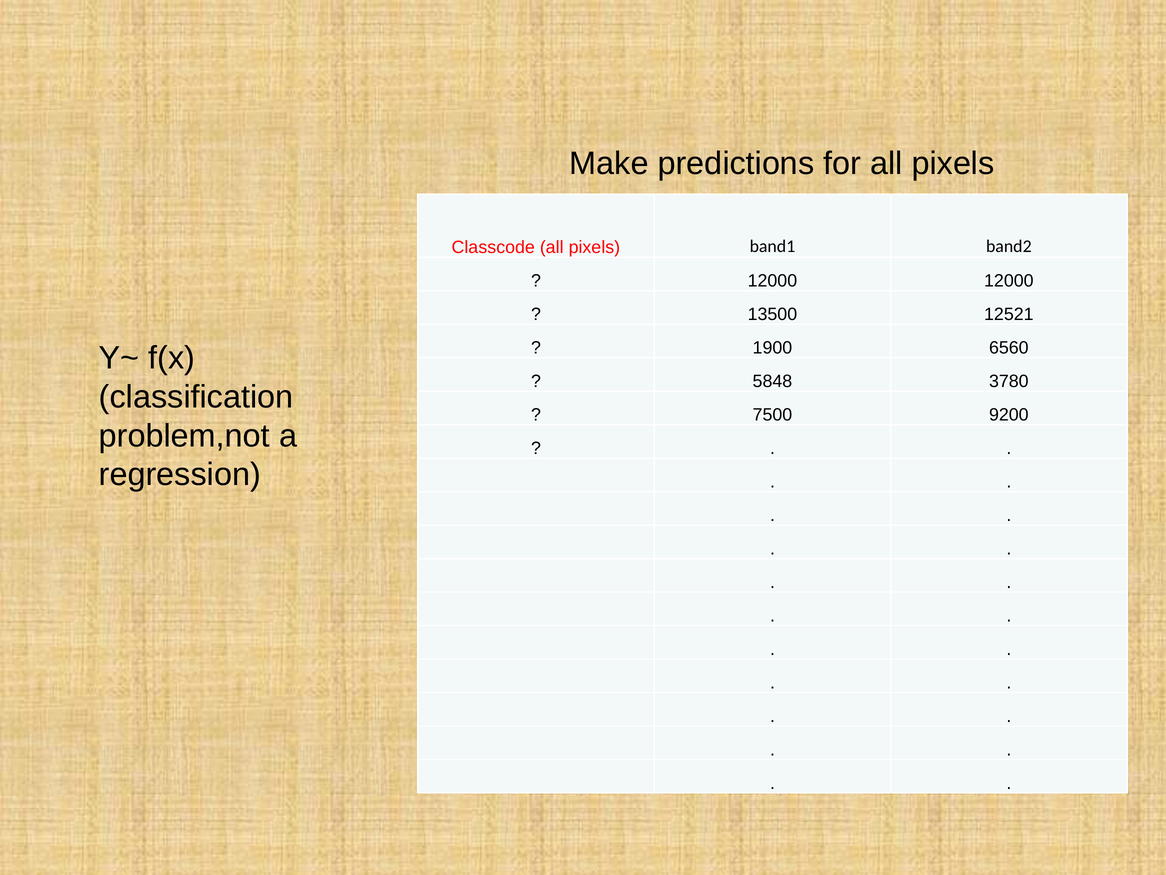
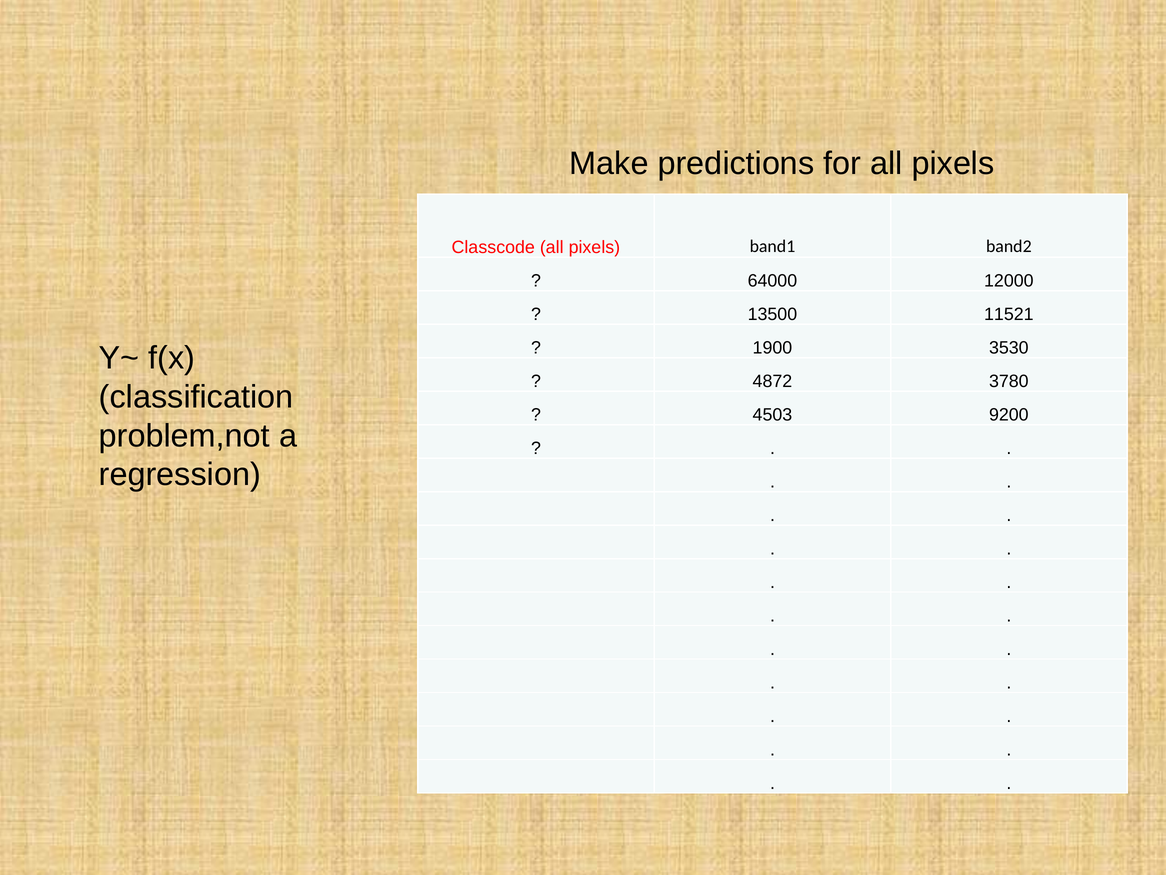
12000: 12000 -> 64000 (772, 281)
12521: 12521 -> 11521 (1009, 314)
6560: 6560 -> 3530 (1009, 348)
5848: 5848 -> 4872 (772, 381)
7500: 7500 -> 4503 (772, 415)
